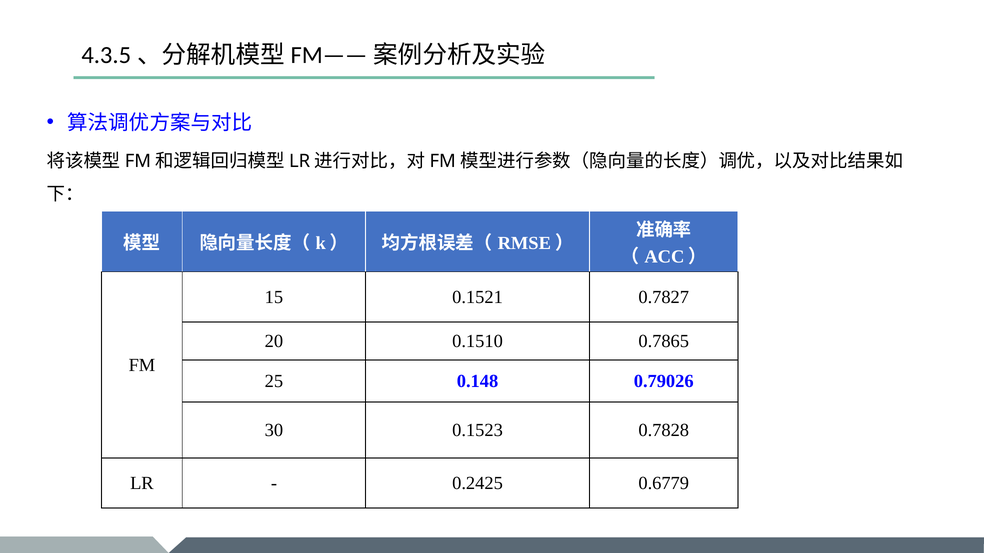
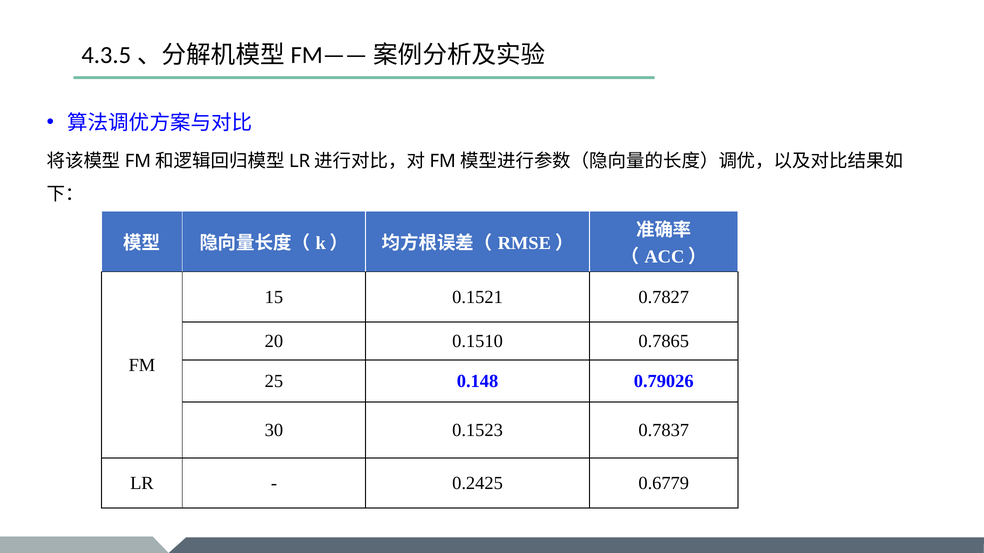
0.7828: 0.7828 -> 0.7837 (664, 431)
